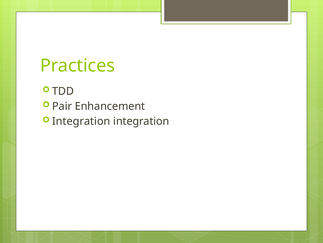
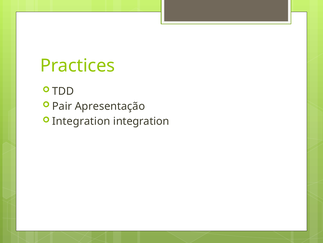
Enhancement: Enhancement -> Apresentação (110, 106)
